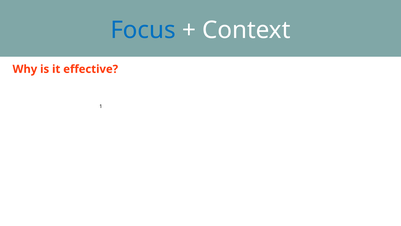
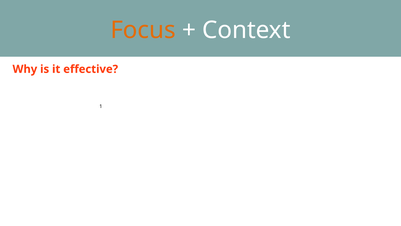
Focus colour: blue -> orange (143, 30)
